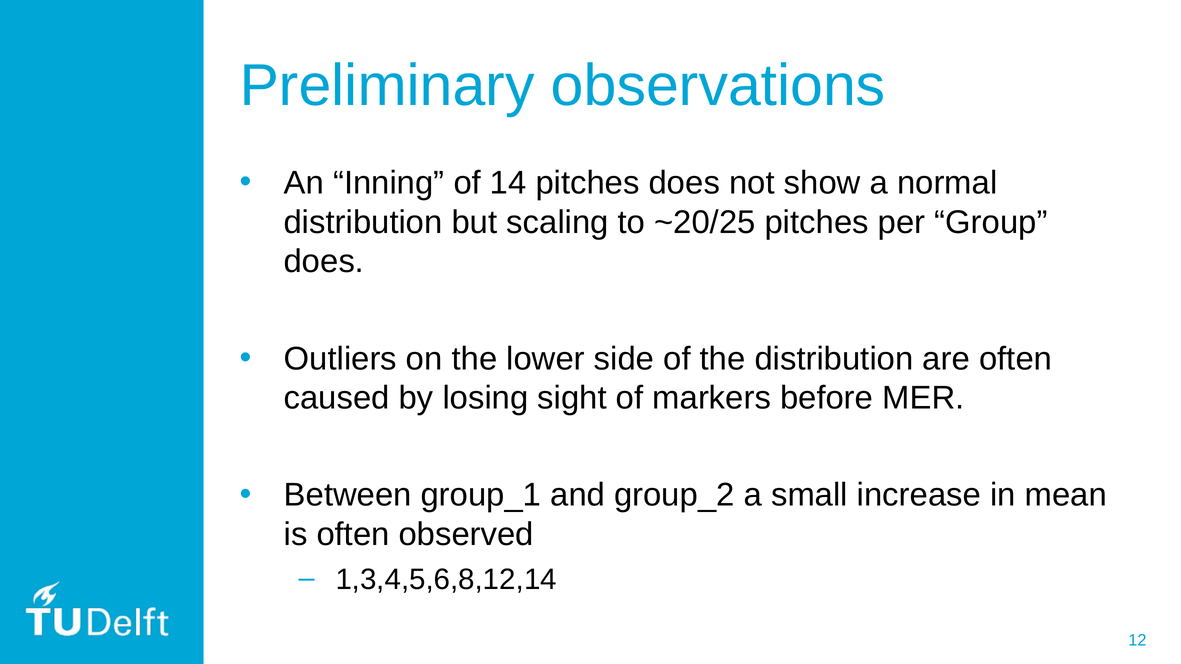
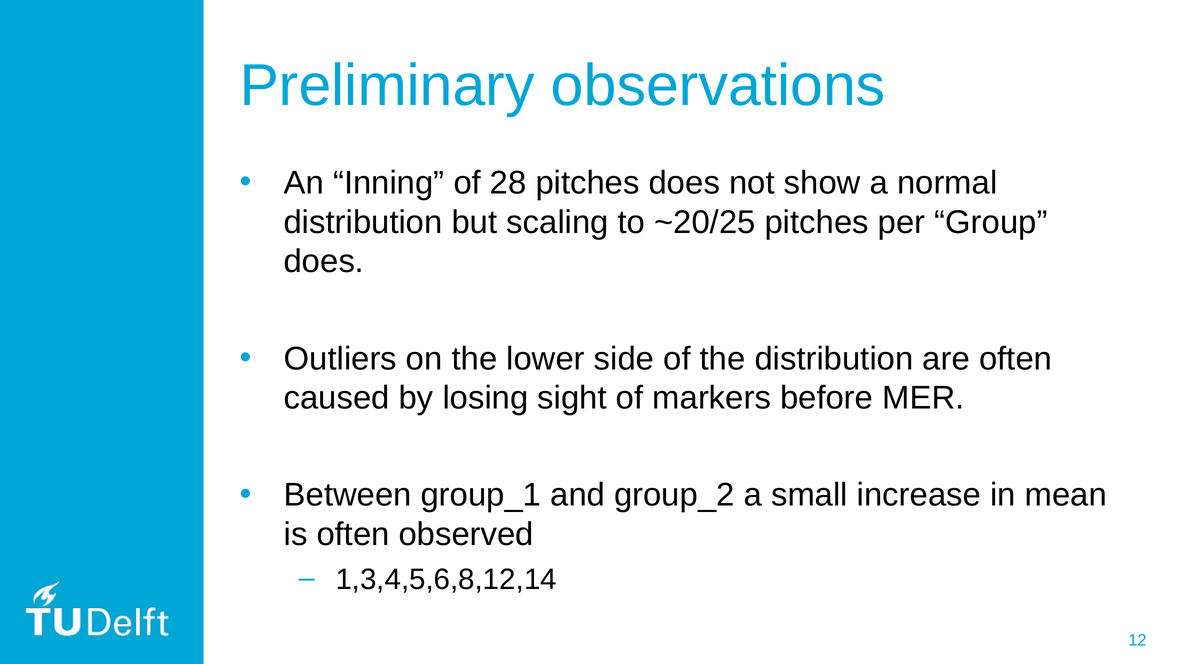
14: 14 -> 28 (508, 183)
